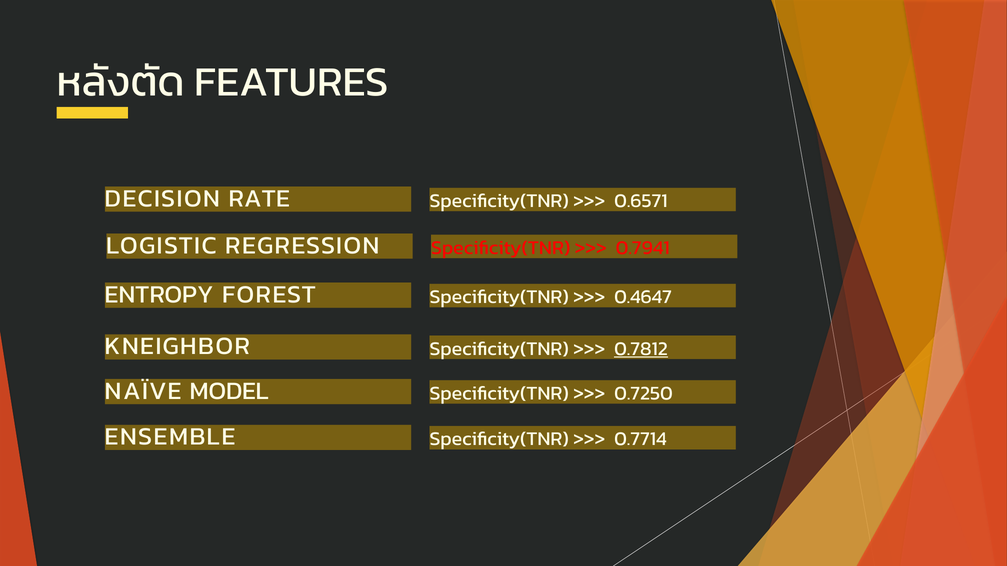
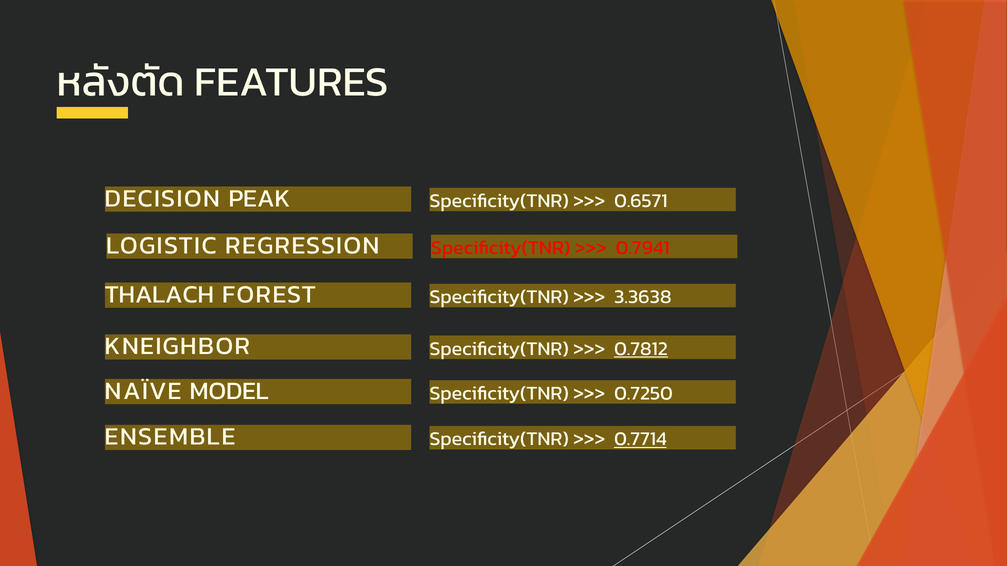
RATE: RATE -> PEAK (260, 199)
ENTROPY: ENTROPY -> THALACH (159, 295)
0.4647: 0.4647 -> 3.3638 (643, 297)
0.7714 underline: none -> present (640, 439)
